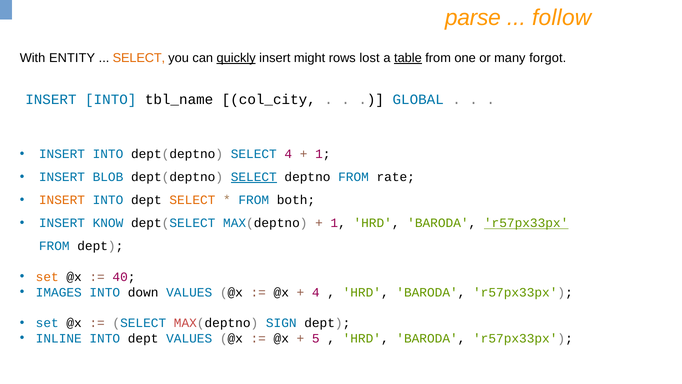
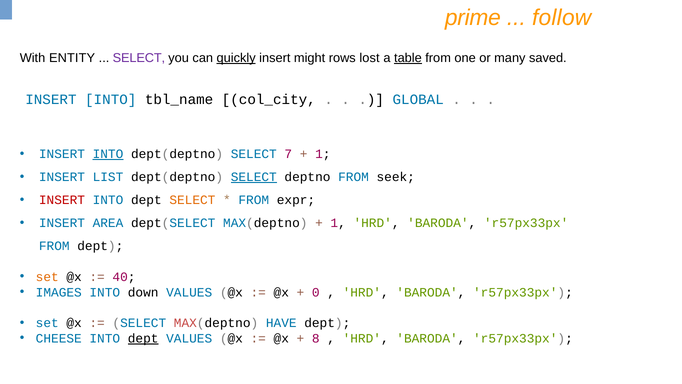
parse: parse -> prime (473, 18)
SELECT colour: orange -> purple (139, 58)
forgot: forgot -> saved (548, 58)
INTO underline: none -> present (108, 154)
SELECT 4: 4 -> 7 (288, 154)
BLOB: BLOB -> LIST (108, 177)
rate: rate -> seek (396, 177)
INSERT colour: orange -> red (62, 200)
both: both -> expr (296, 200)
KNOW: KNOW -> AREA (108, 223)
r57px33px underline: present -> none (526, 223)
4: 4 -> 0 (316, 292)
SIGN: SIGN -> HAVE (281, 323)
INLINE: INLINE -> CHEESE (59, 338)
dept underline: none -> present (143, 338)
5: 5 -> 8 (316, 338)
